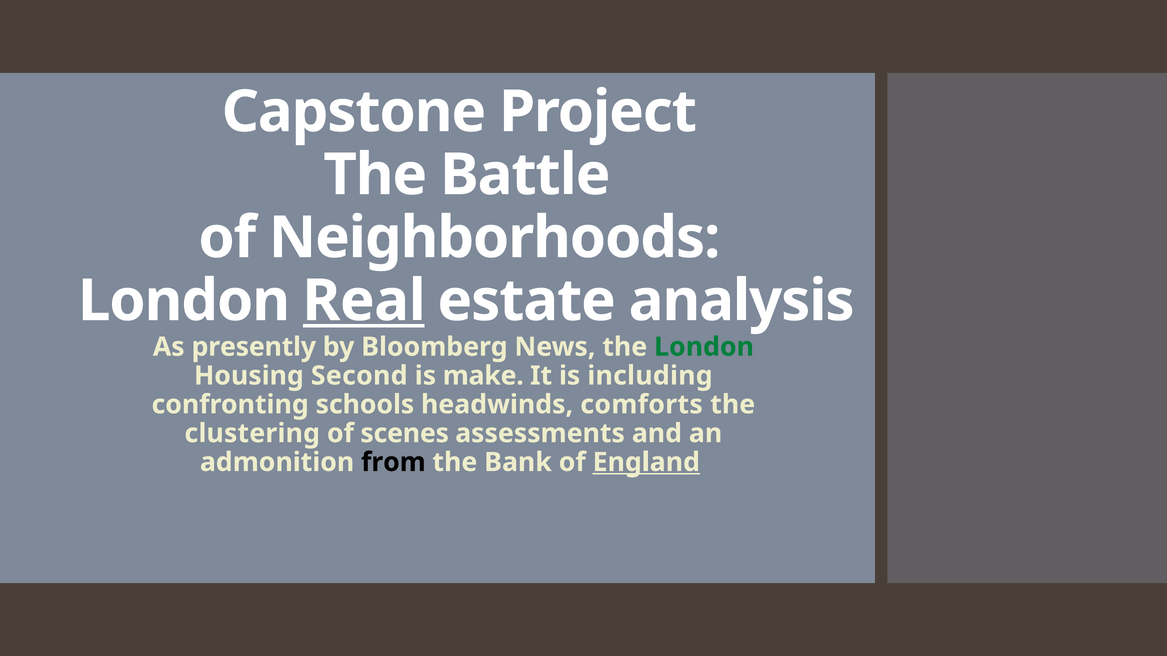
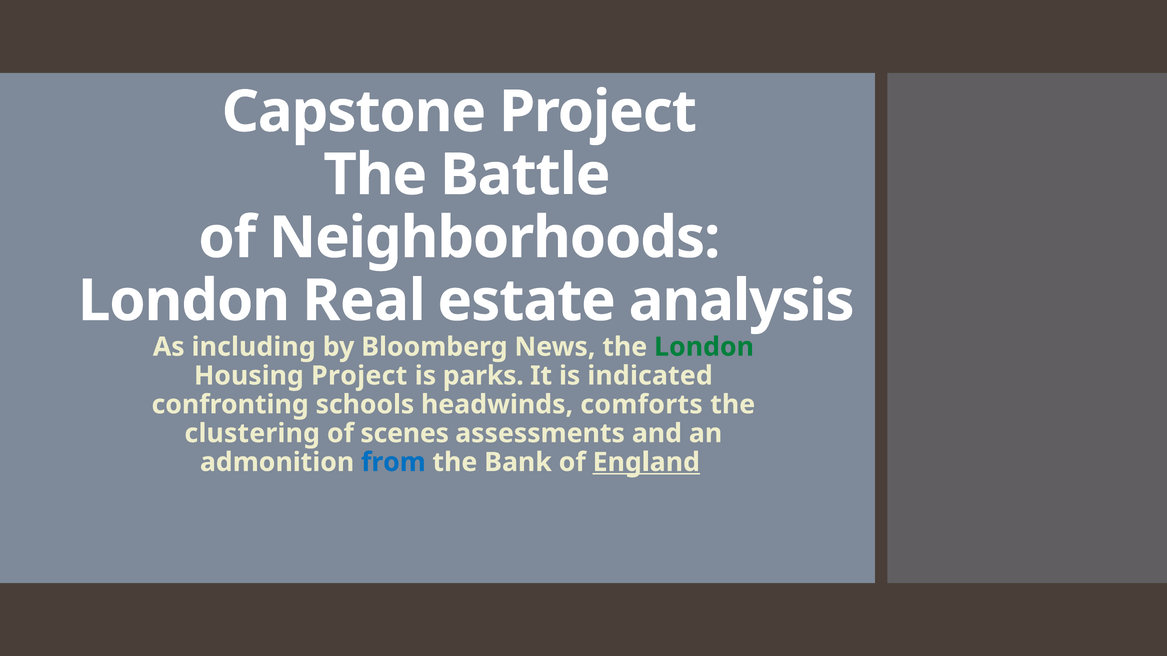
Real underline: present -> none (364, 301)
presently: presently -> including (254, 347)
Housing Second: Second -> Project (359, 376)
make: make -> parks (483, 376)
including: including -> indicated (650, 376)
from colour: black -> blue (393, 462)
